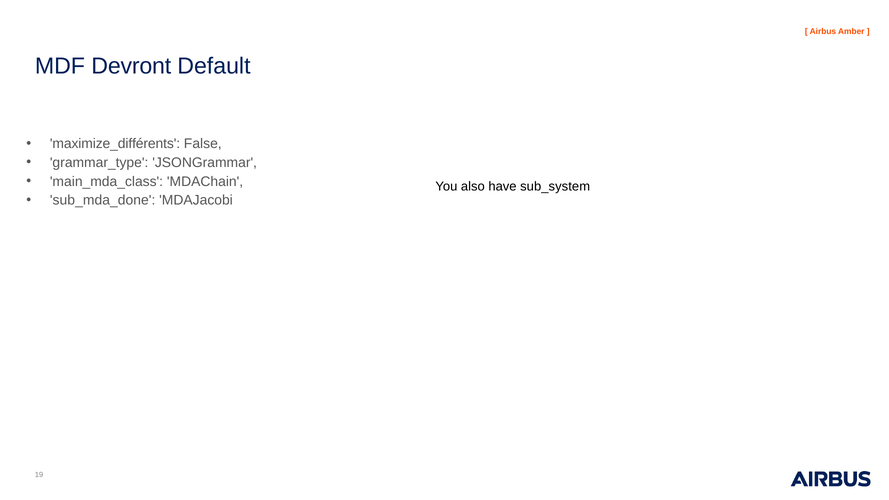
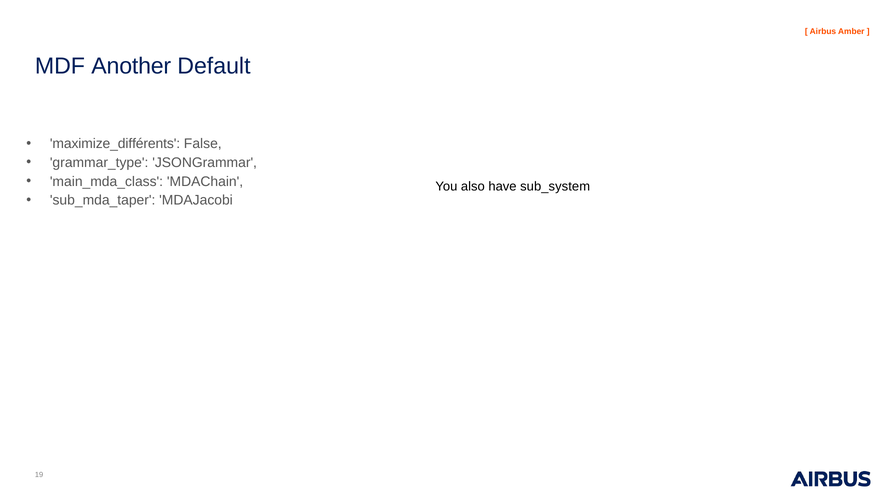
Devront: Devront -> Another (131, 66)
sub_mda_done: sub_mda_done -> sub_mda_taper (103, 200)
